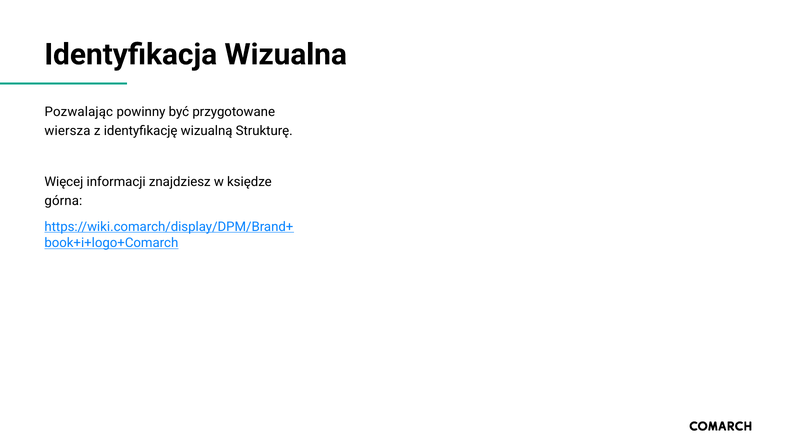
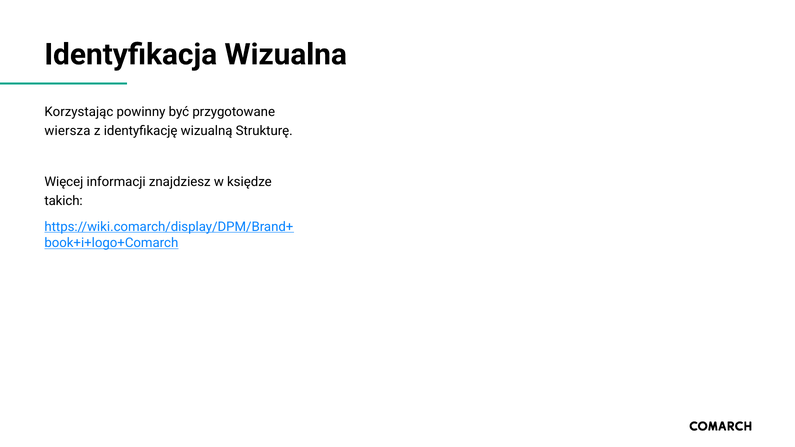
Pozwalając: Pozwalając -> Korzystając (79, 112)
górna: górna -> takich (64, 201)
